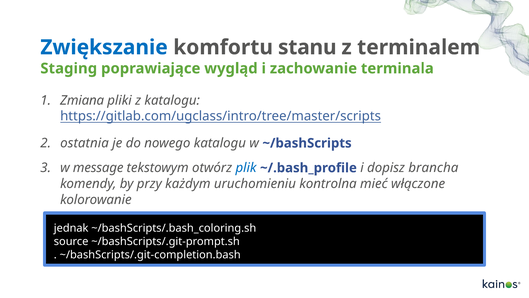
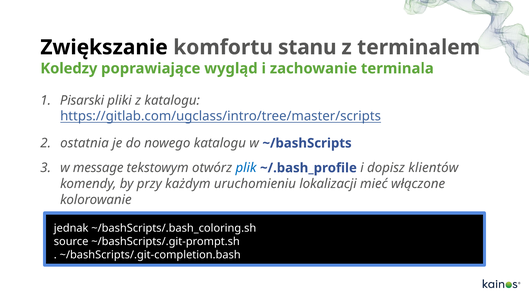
Zwiększanie colour: blue -> black (104, 47)
Staging: Staging -> Koledzy (69, 68)
Zmiana: Zmiana -> Pisarski (82, 100)
brancha: brancha -> klientów (433, 168)
kontrolna: kontrolna -> lokalizacji (328, 184)
